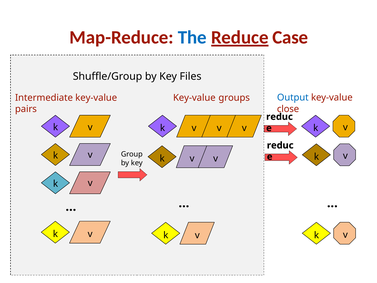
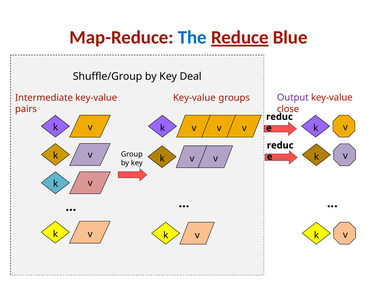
Case: Case -> Blue (290, 37)
Files: Files -> Deal (191, 76)
Output colour: blue -> purple (293, 98)
